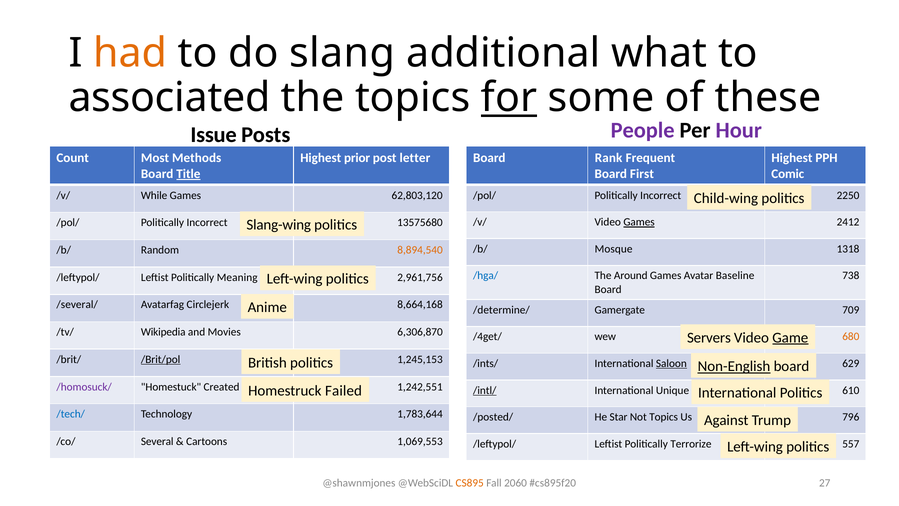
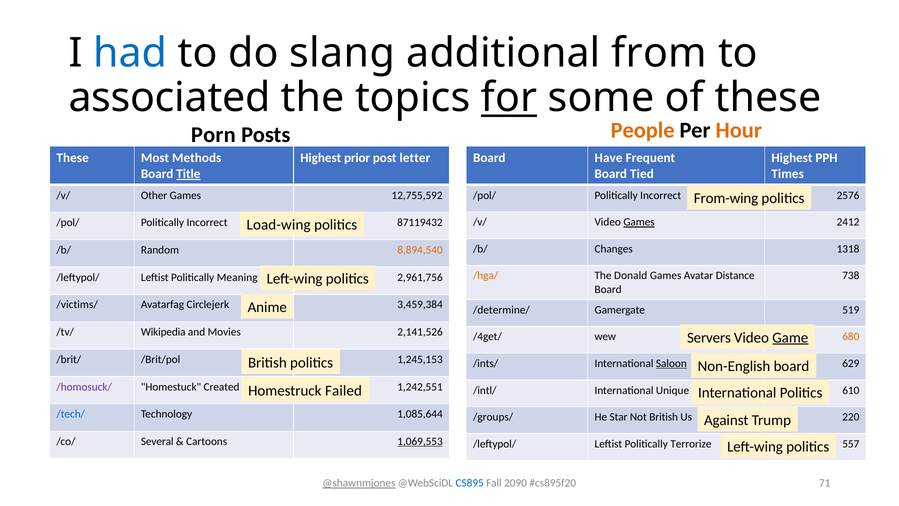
had colour: orange -> blue (130, 53)
what: what -> from (659, 53)
Issue: Issue -> Porn (213, 135)
People colour: purple -> orange (643, 130)
Hour colour: purple -> orange (739, 130)
Count: Count -> These (73, 158)
Rank: Rank -> Have (609, 158)
First: First -> Tied (642, 174)
Comic: Comic -> Times (788, 174)
While: While -> Other (154, 195)
62,803,120: 62,803,120 -> 12,755,592 (417, 195)
2250: 2250 -> 2576 (848, 195)
Child-wing: Child-wing -> From-wing (726, 198)
13575680: 13575680 -> 87119432 (420, 223)
Slang-wing: Slang-wing -> Load-wing (279, 225)
Mosque: Mosque -> Changes (614, 249)
/hga/ colour: blue -> orange (486, 276)
Around: Around -> Donald (631, 276)
Baseline: Baseline -> Distance (735, 276)
/several/: /several/ -> /victims/ (77, 305)
8,664,168: 8,664,168 -> 3,459,384 (420, 305)
709: 709 -> 519 (851, 310)
6,306,870: 6,306,870 -> 2,141,526 (420, 332)
/Brit/pol underline: present -> none (161, 359)
Non-English underline: present -> none (734, 366)
/intl/ underline: present -> none (485, 390)
1,783,644: 1,783,644 -> 1,085,644 (420, 414)
/posted/: /posted/ -> /groups/ (493, 417)
Not Topics: Topics -> British (664, 417)
796: 796 -> 220 (851, 417)
1,069,553 underline: none -> present (420, 441)
@shawnmjones underline: none -> present (359, 483)
CS895 colour: orange -> blue (470, 483)
2060: 2060 -> 2090 (516, 483)
27: 27 -> 71 (825, 483)
